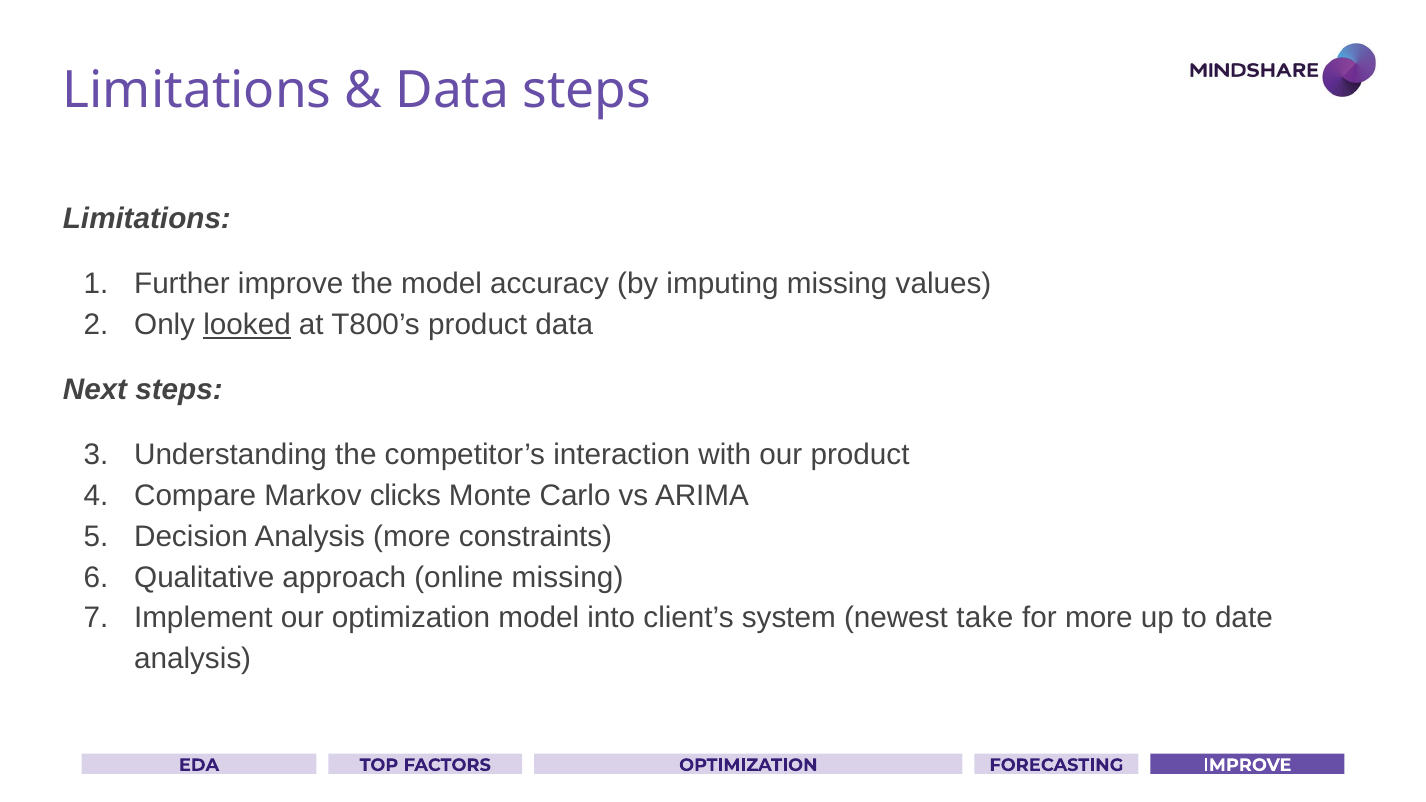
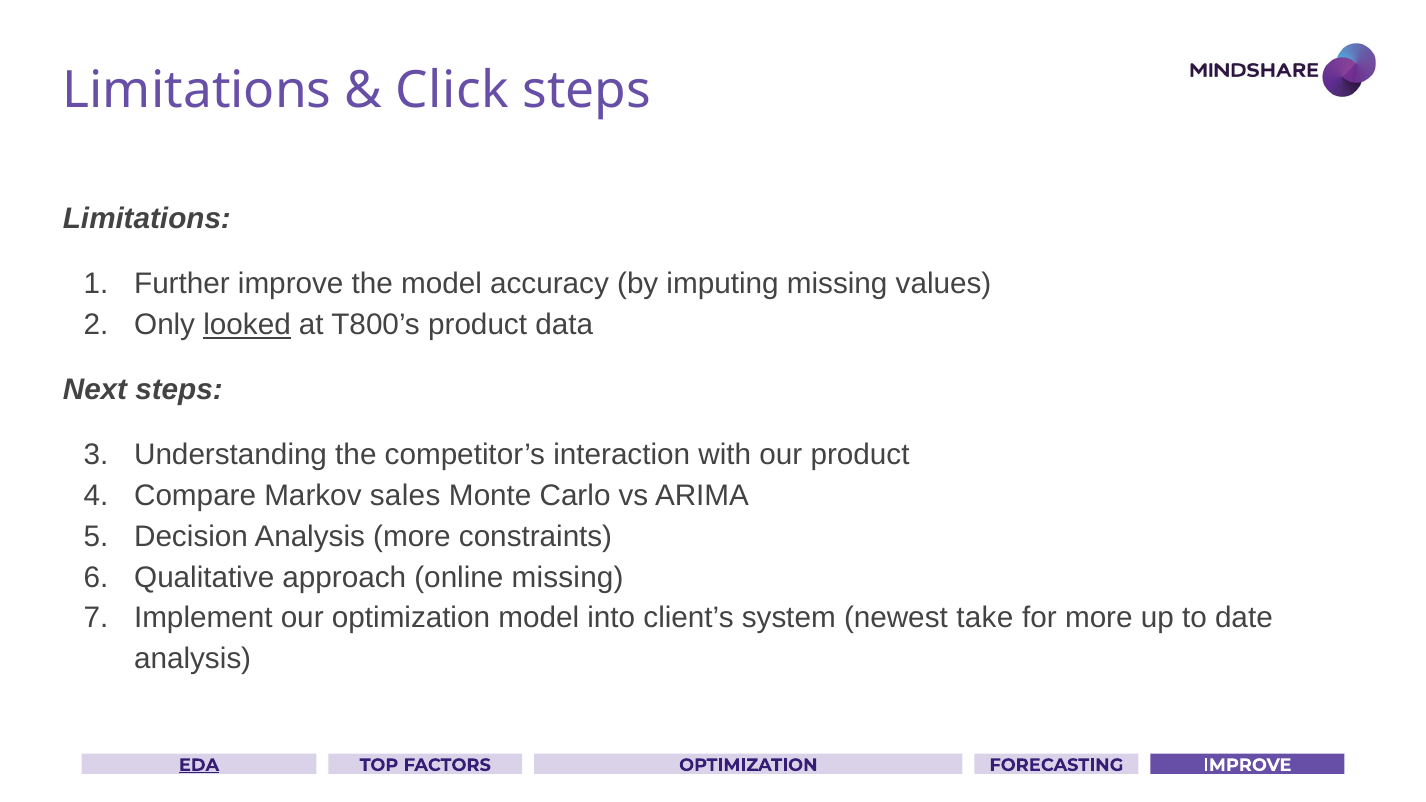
Data: Data -> Click (452, 91)
clicks: clicks -> sales (405, 495)
EDA underline: none -> present (199, 765)
